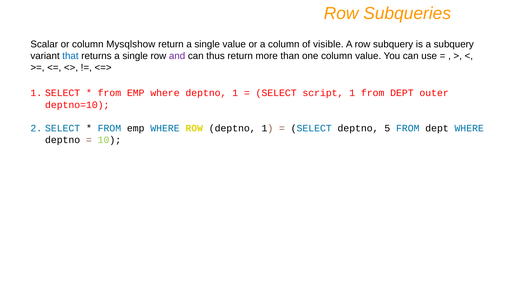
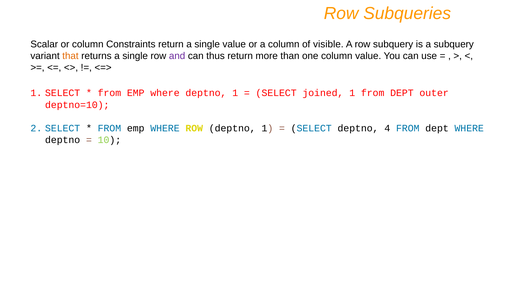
Mysqlshow: Mysqlshow -> Constraints (131, 44)
that colour: blue -> orange (70, 56)
script: script -> joined (323, 93)
5: 5 -> 4 (387, 128)
